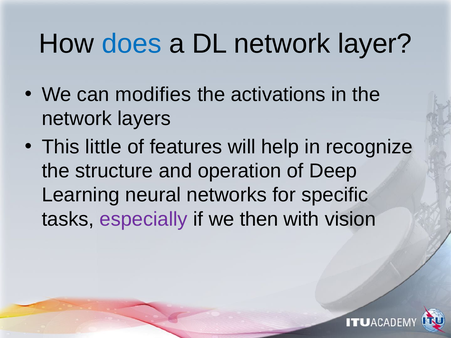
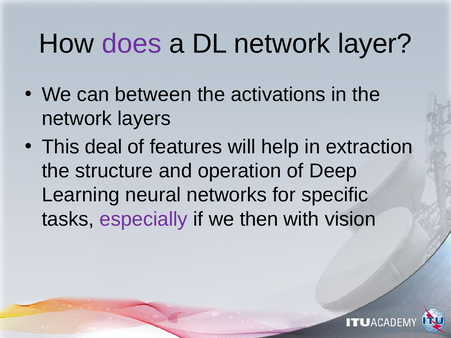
does colour: blue -> purple (132, 44)
modifies: modifies -> between (153, 95)
little: little -> deal (104, 147)
recognize: recognize -> extraction (369, 147)
